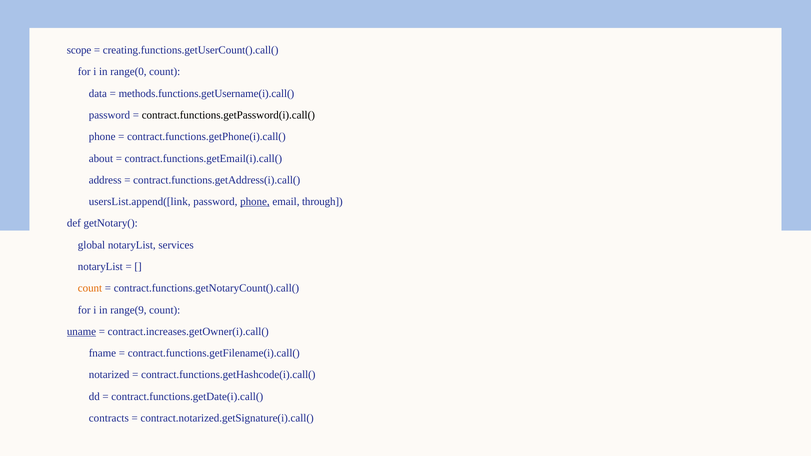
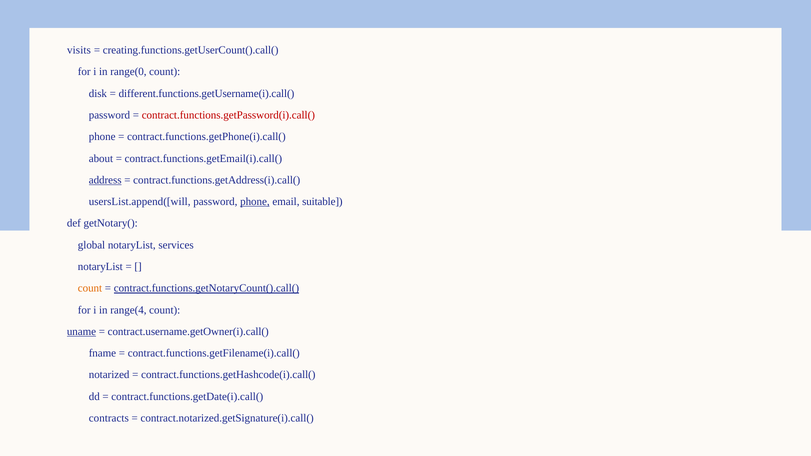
scope: scope -> visits (79, 50)
data: data -> disk (98, 94)
methods.functions.getUsername(i).call(: methods.functions.getUsername(i).call( -> different.functions.getUsername(i).call( (206, 94)
contract.functions.getPassword(i).call( colour: black -> red (228, 115)
address underline: none -> present (105, 180)
usersList.append([link: usersList.append([link -> usersList.append([will (140, 202)
through: through -> suitable (322, 202)
contract.functions.getNotaryCount().call( underline: none -> present (206, 288)
range(9: range(9 -> range(4 (128, 310)
contract.increases.getOwner(i).call(: contract.increases.getOwner(i).call( -> contract.username.getOwner(i).call( (188, 332)
